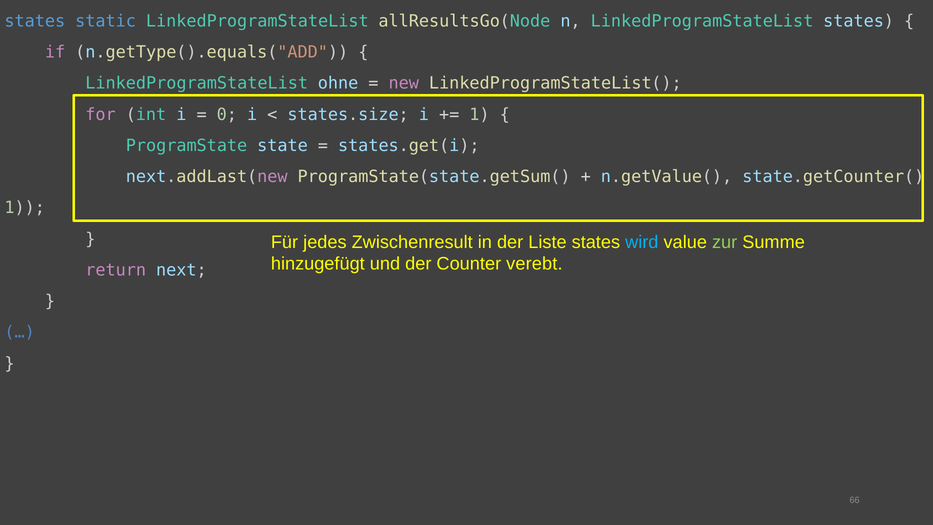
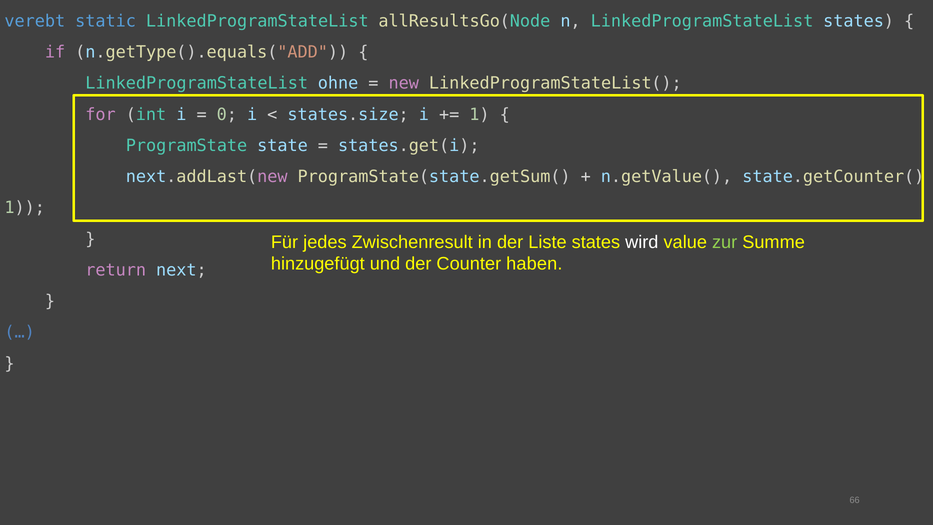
states: states -> verebt (35, 21)
wird colour: light blue -> white (642, 242)
verebt: verebt -> haben (534, 264)
